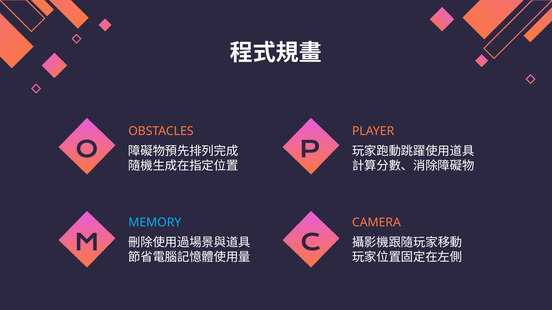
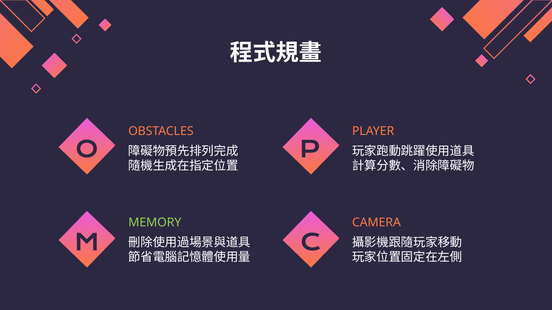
MEMORY colour: light blue -> light green (155, 223)
